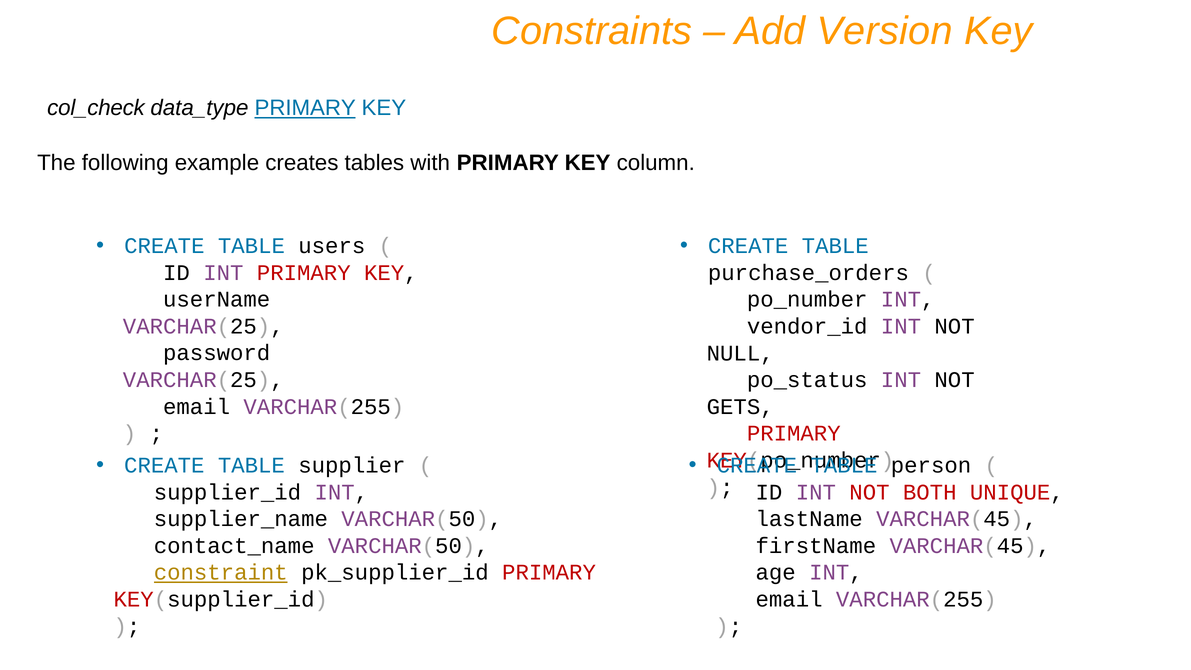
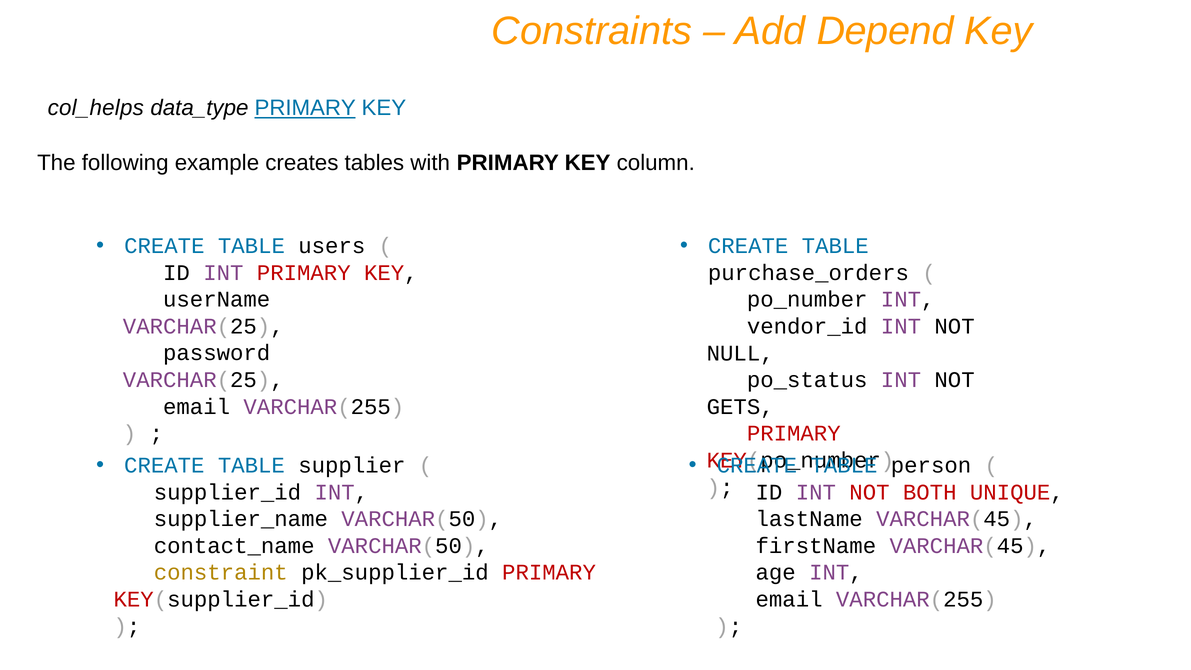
Version: Version -> Depend (885, 31)
col_check: col_check -> col_helps (96, 108)
constraint underline: present -> none (221, 573)
